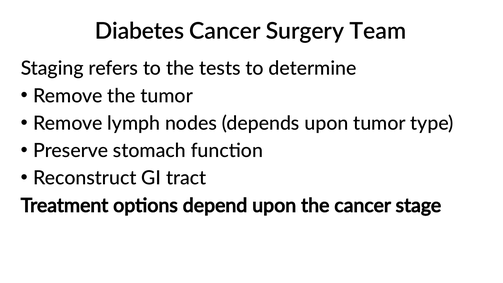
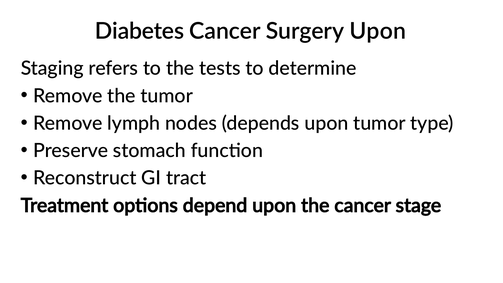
Surgery Team: Team -> Upon (378, 31)
